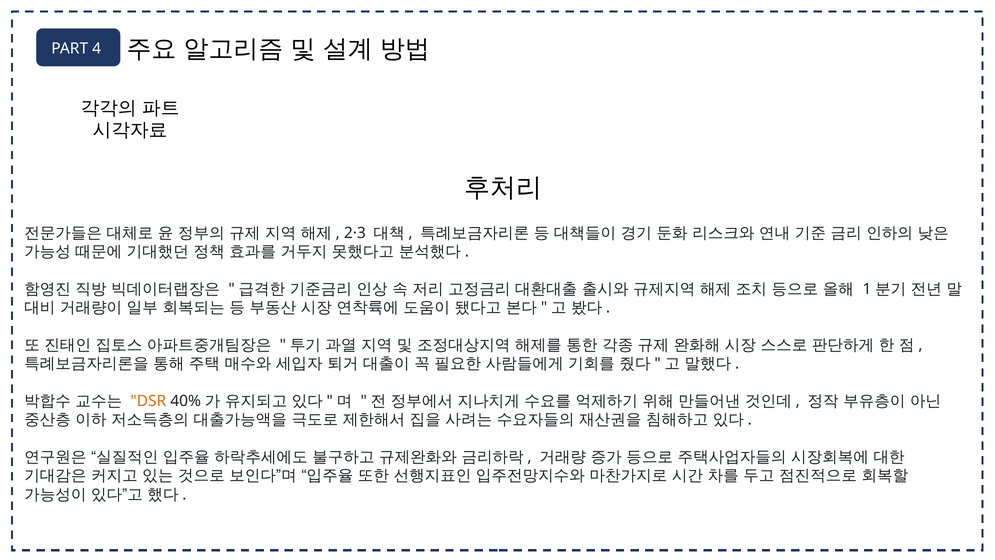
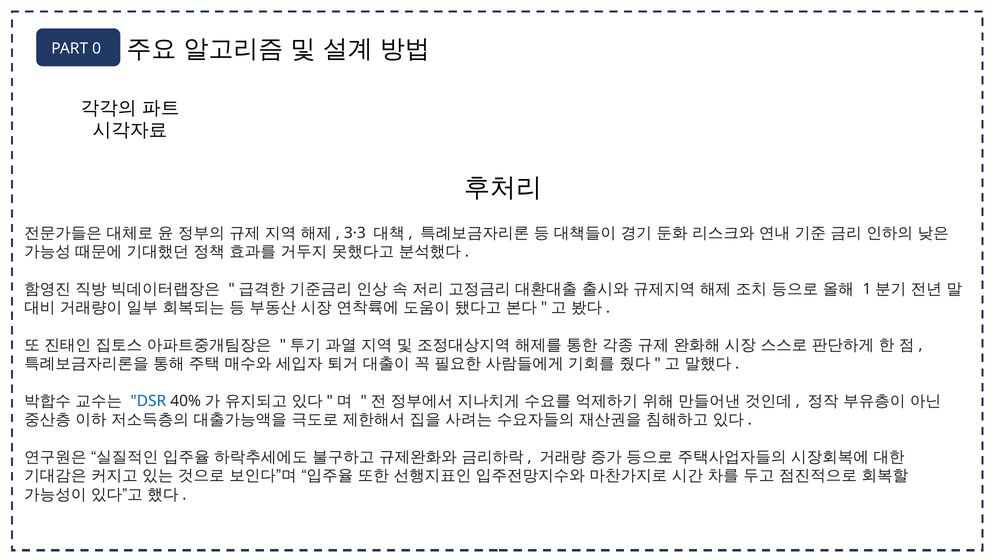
4: 4 -> 0 (97, 48)
2·3: 2·3 -> 3·3 (355, 233)
DSR colour: orange -> blue (148, 401)
